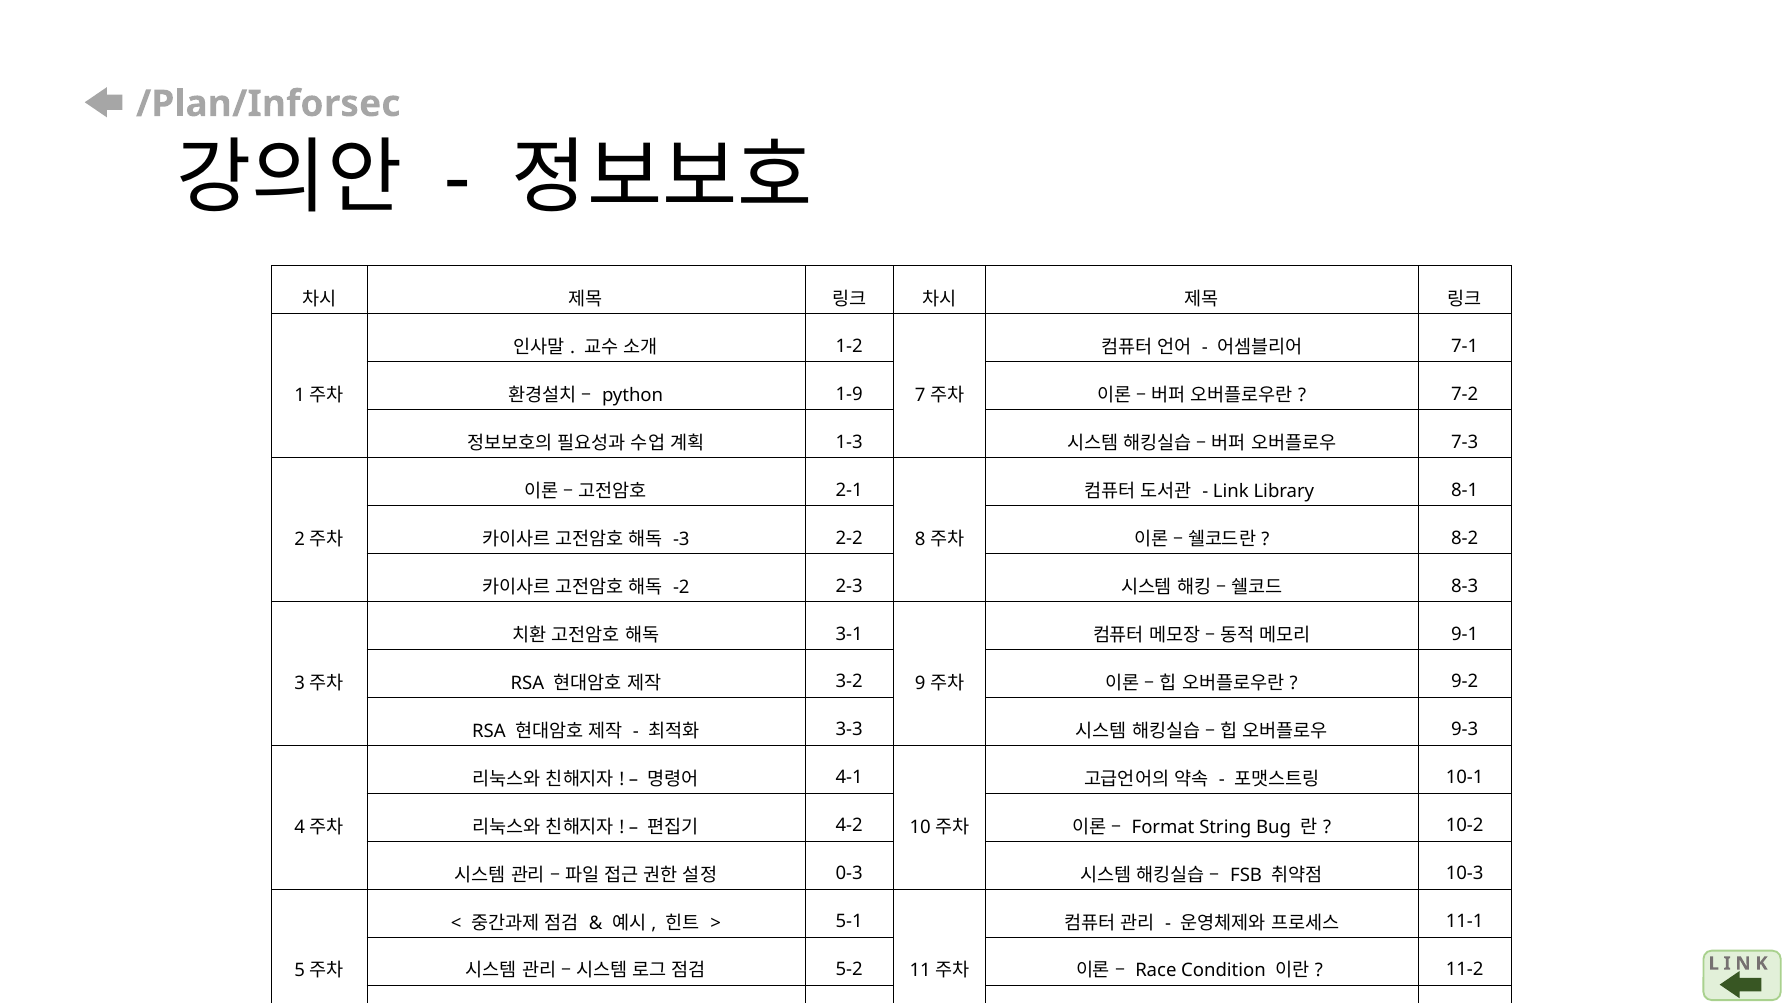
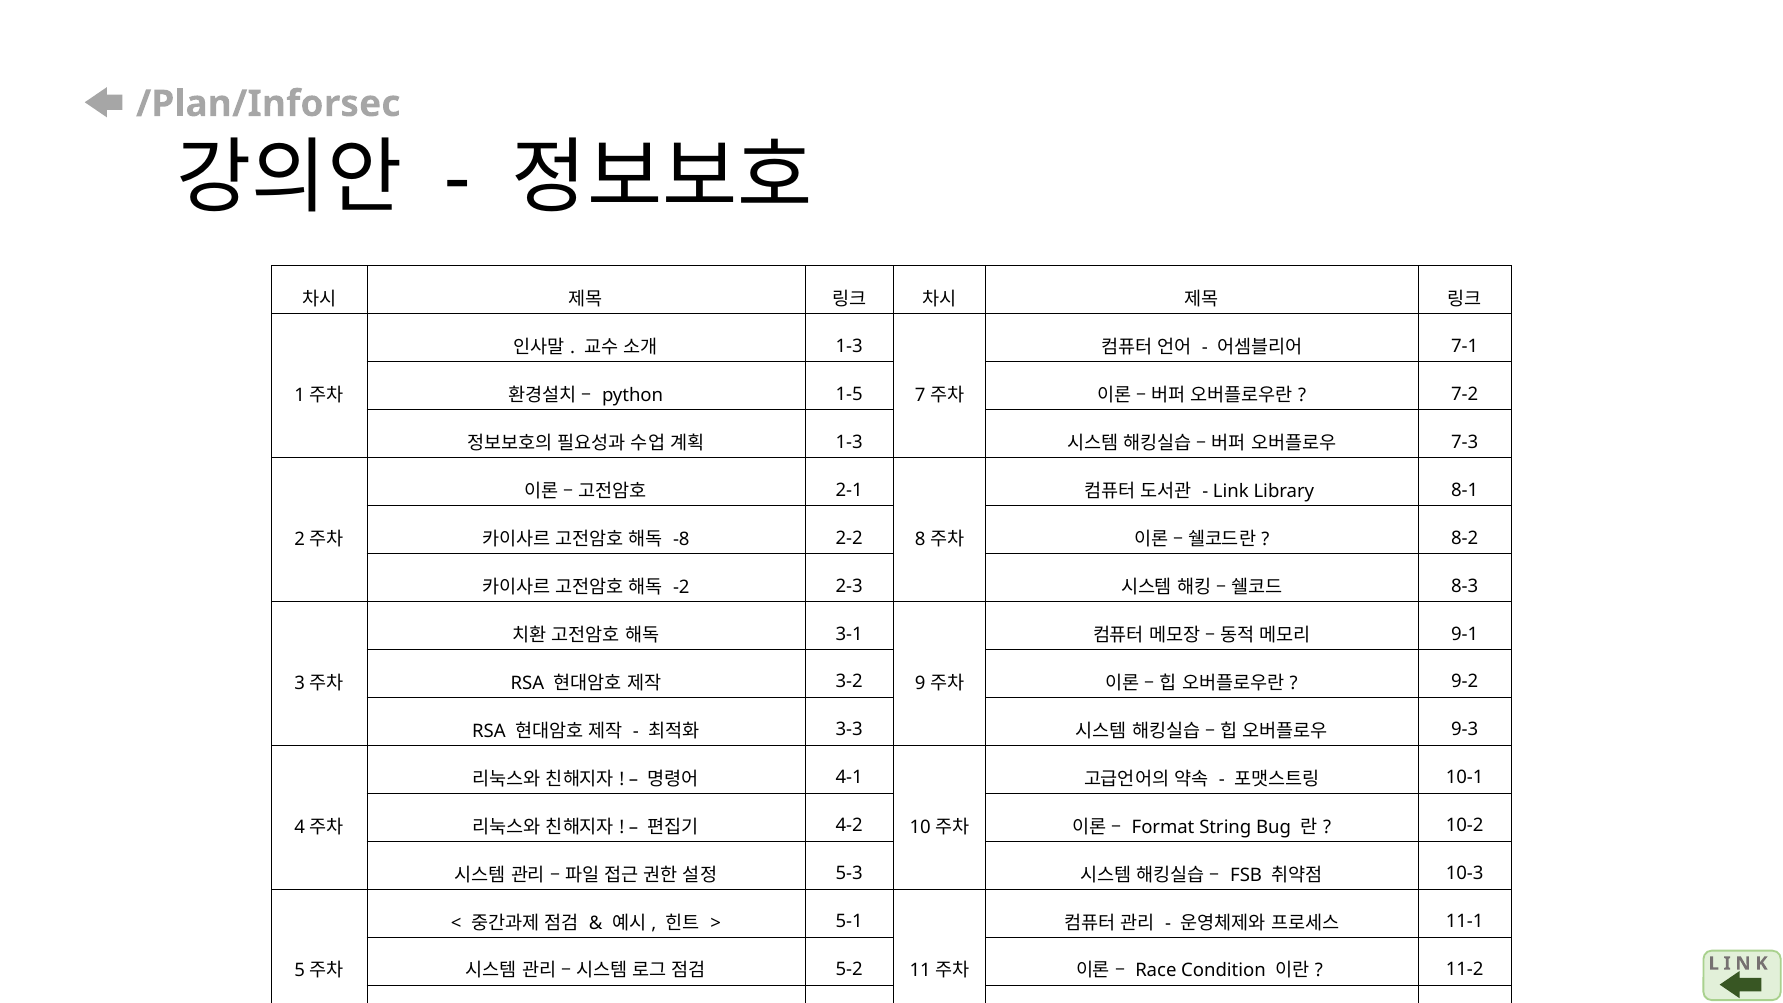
1-2: 1-2 -> 1-3 (849, 346)
1-9: 1-9 -> 1-5 (849, 394)
-3: -3 -> -8 (681, 539)
0-3: 0-3 -> 5-3 (849, 874)
